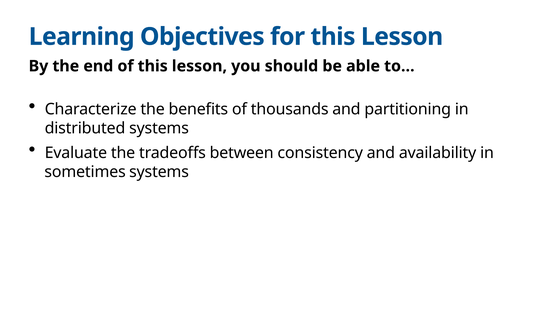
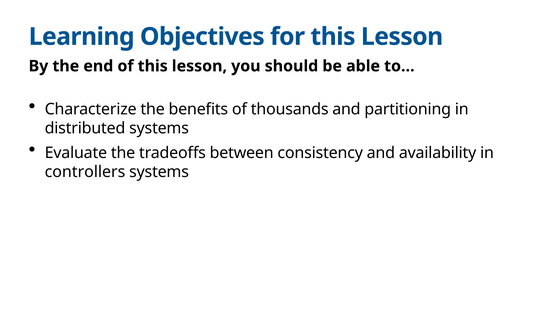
sometimes: sometimes -> controllers (85, 172)
